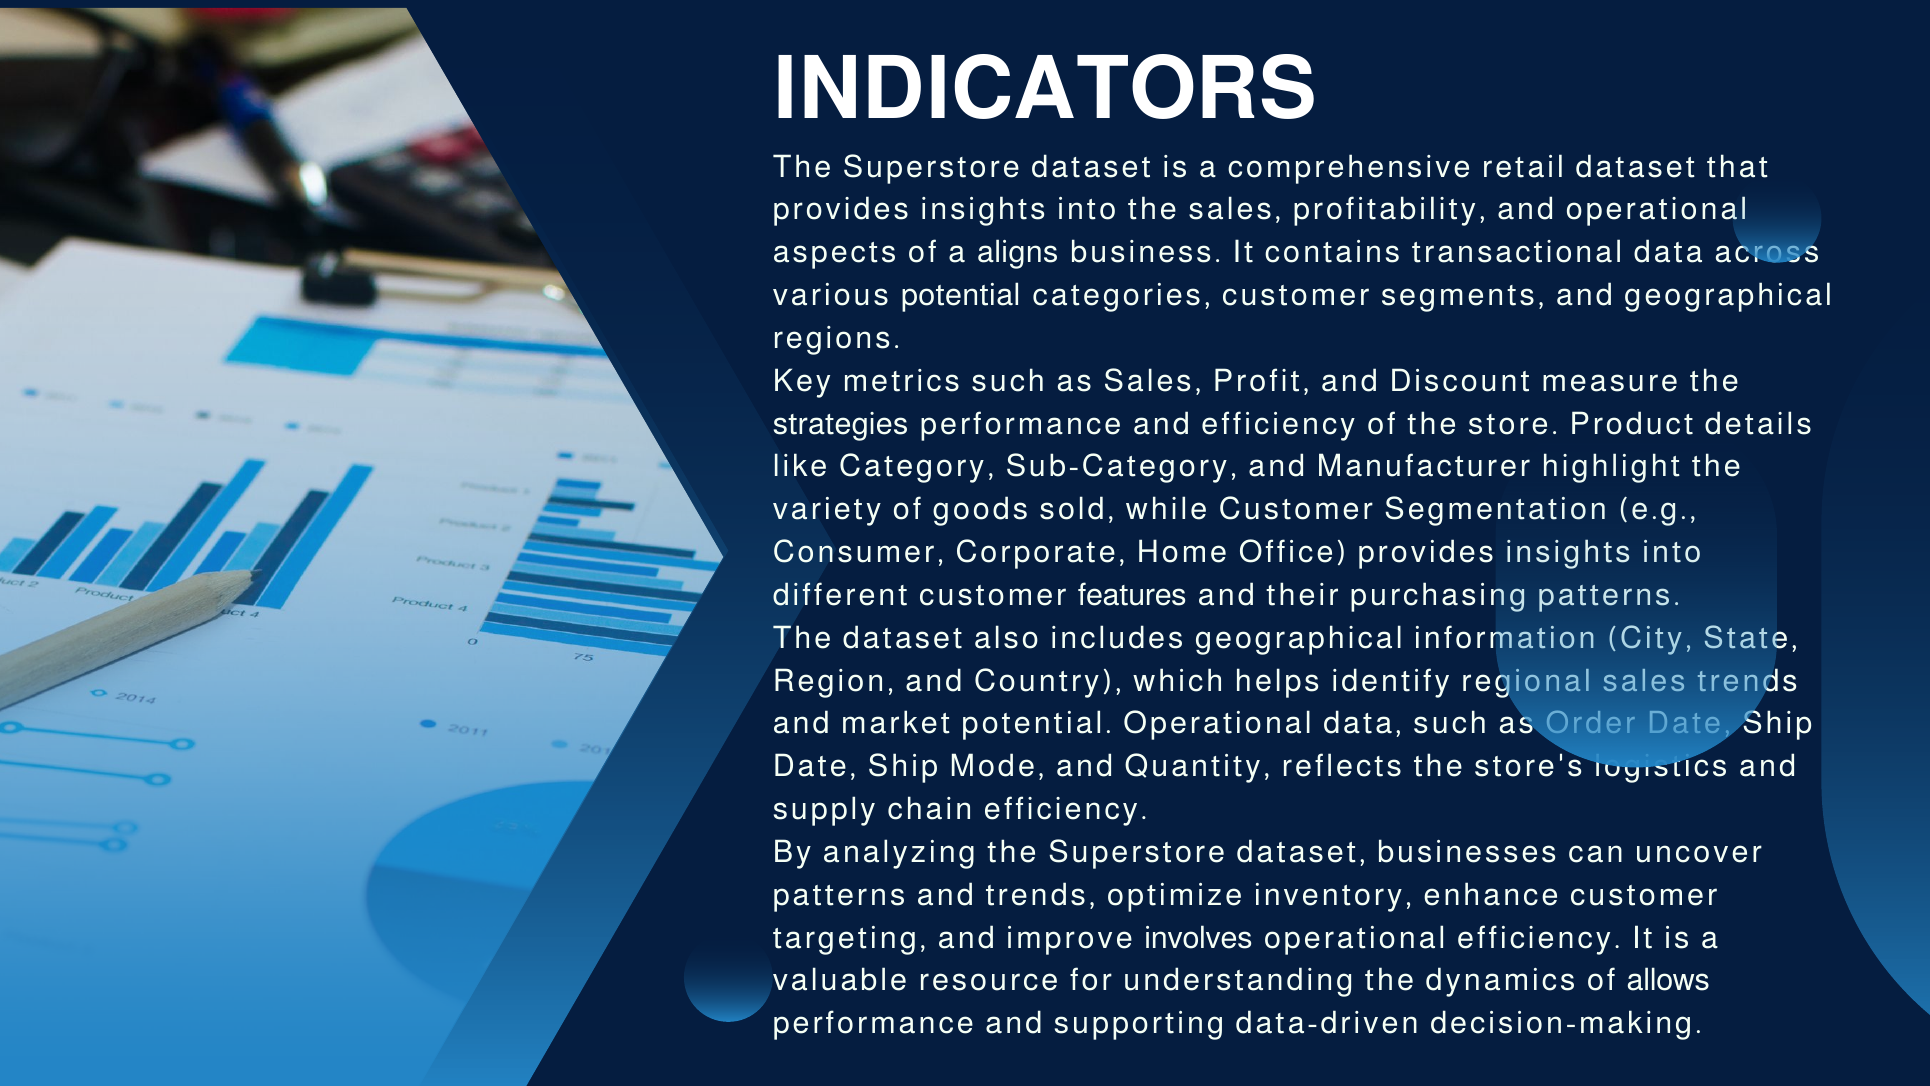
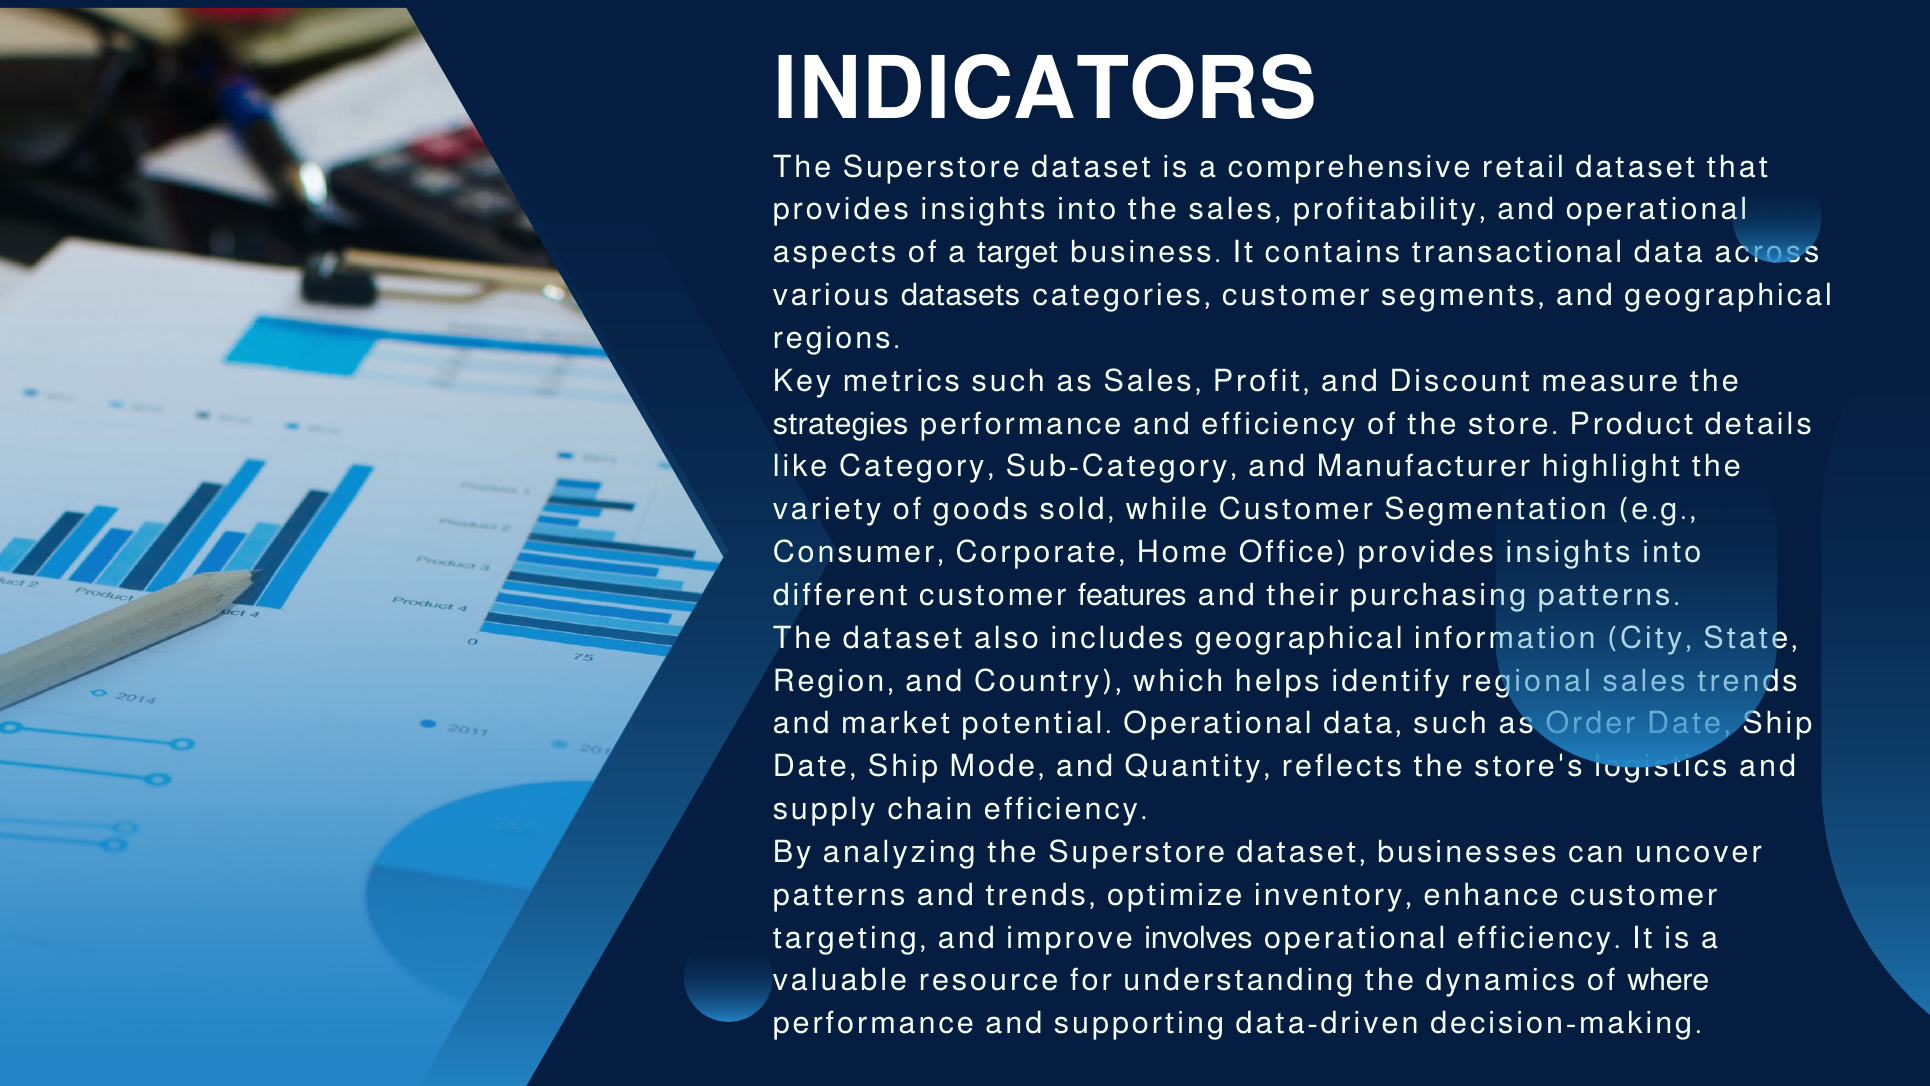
aligns: aligns -> target (1018, 252)
various potential: potential -> datasets (961, 295)
allows: allows -> where (1668, 980)
